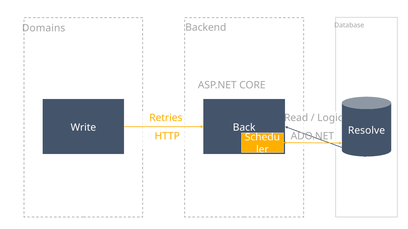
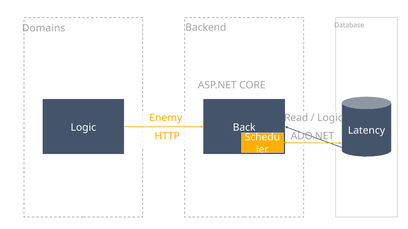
Retries: Retries -> Enemy (166, 118)
Write: Write -> Logic (83, 128)
Resolve: Resolve -> Latency (366, 131)
